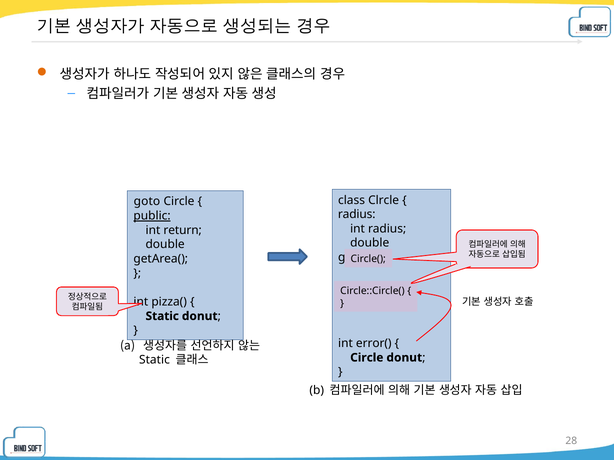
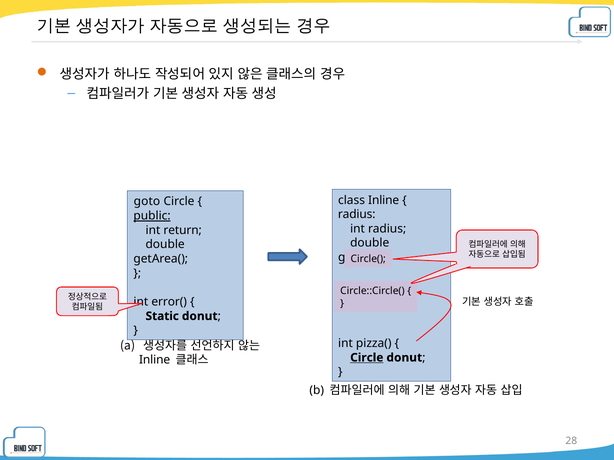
class Clrcle: Clrcle -> Inline (384, 200)
pizza(: pizza( -> error( (169, 302)
error(: error( -> pizza( (374, 344)
Circle underline: none -> present (367, 358)
Static: Static -> Inline (155, 360)
